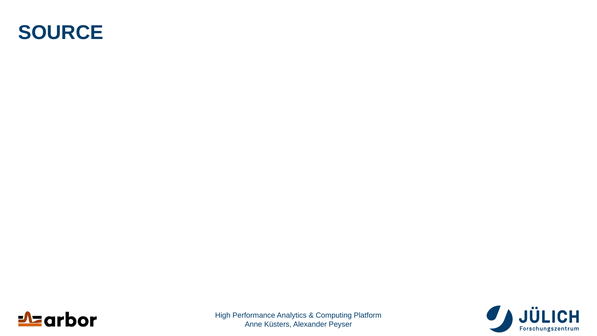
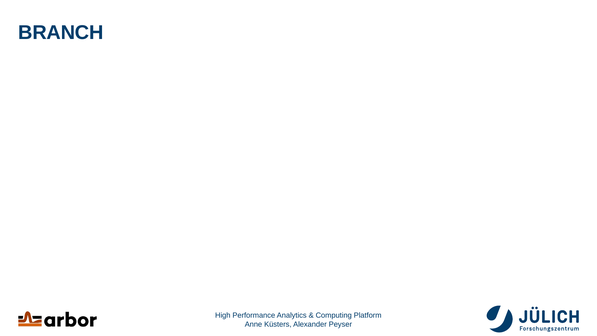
SOURCE: SOURCE -> BRANCH (61, 33)
